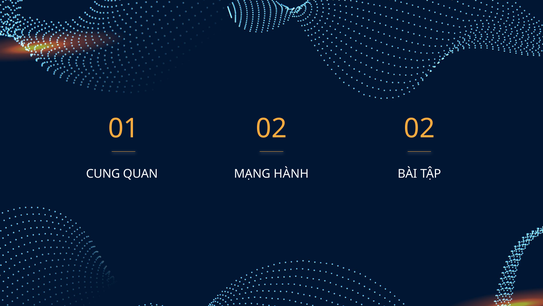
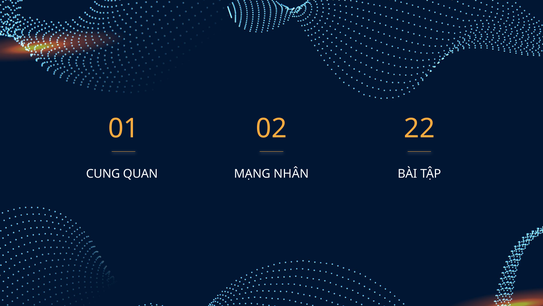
02 02: 02 -> 22 (419, 128)
HÀNH: HÀNH -> NHÂN (291, 173)
